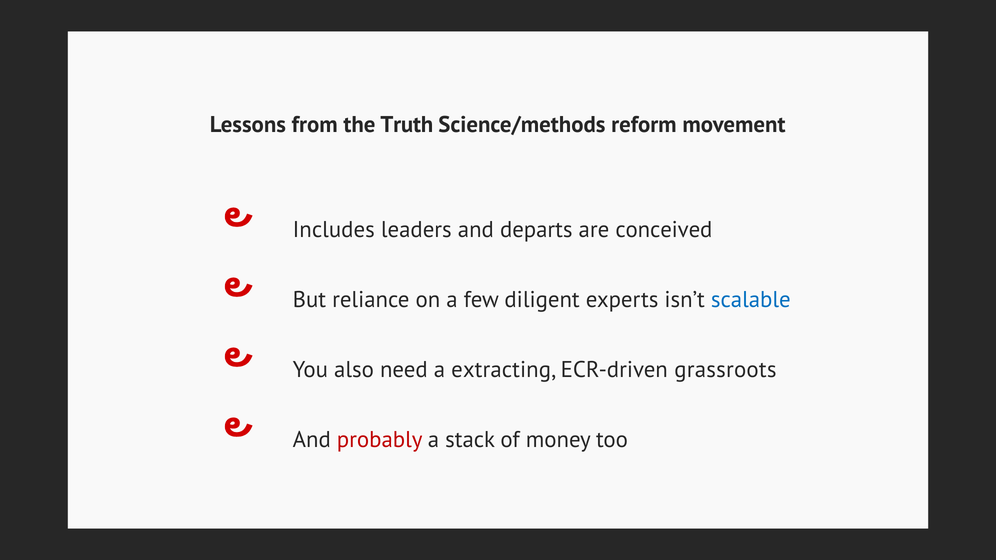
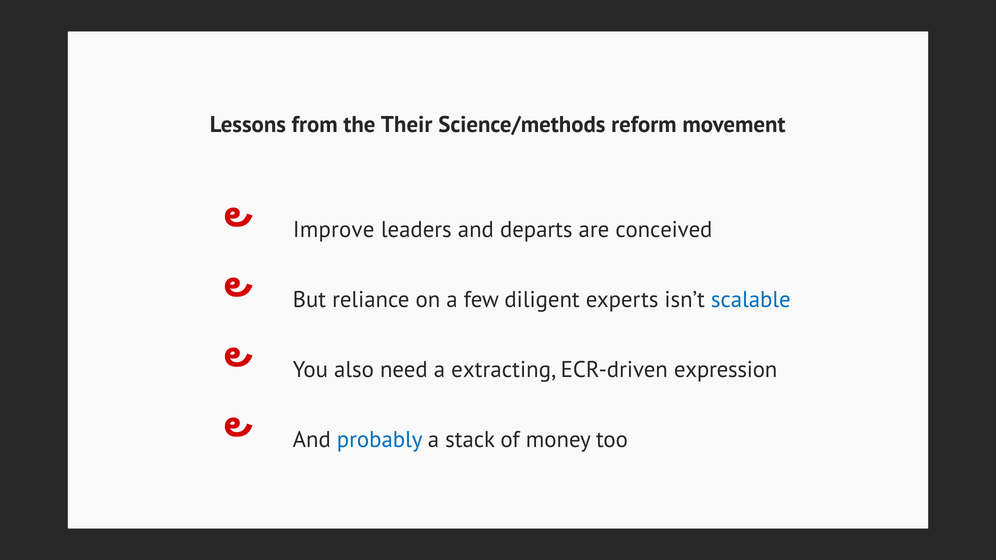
Truth: Truth -> Their (407, 125)
Includes: Includes -> Improve (334, 230)
grassroots: grassroots -> expression (726, 370)
probably colour: red -> blue (380, 440)
